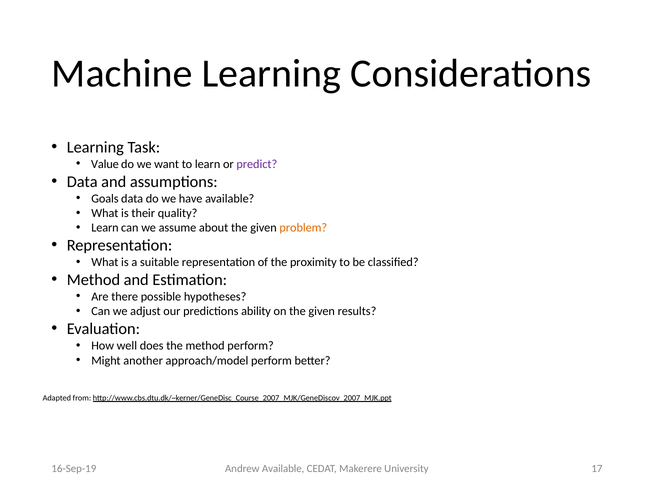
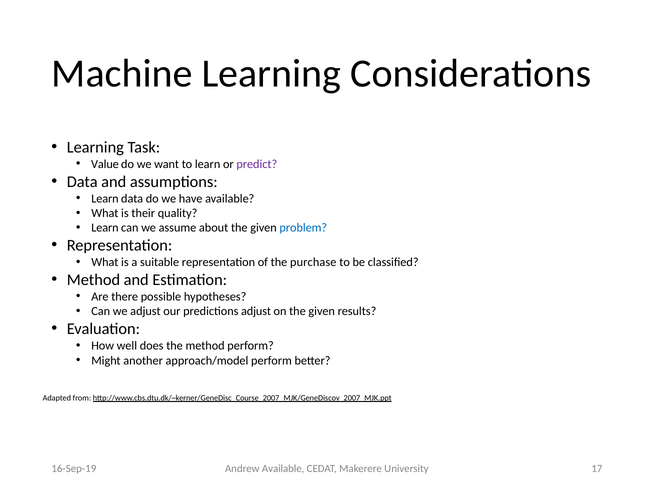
Goals: Goals -> Learn (105, 198)
problem colour: orange -> blue (303, 228)
proximity: proximity -> purchase (313, 262)
predictions ability: ability -> adjust (256, 311)
